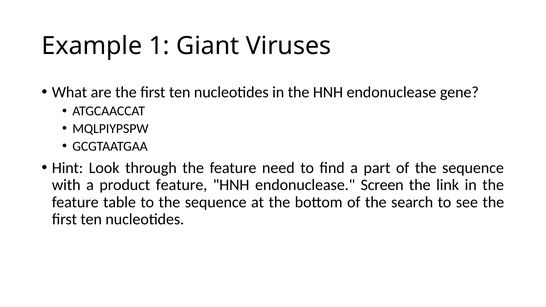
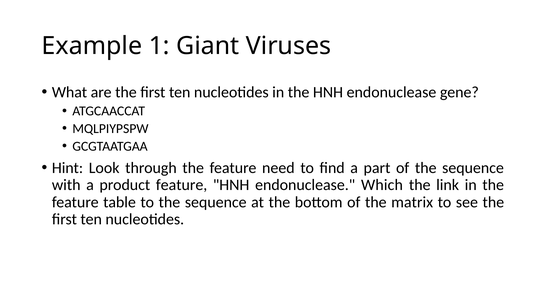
Screen: Screen -> Which (382, 185)
search: search -> matrix (412, 202)
